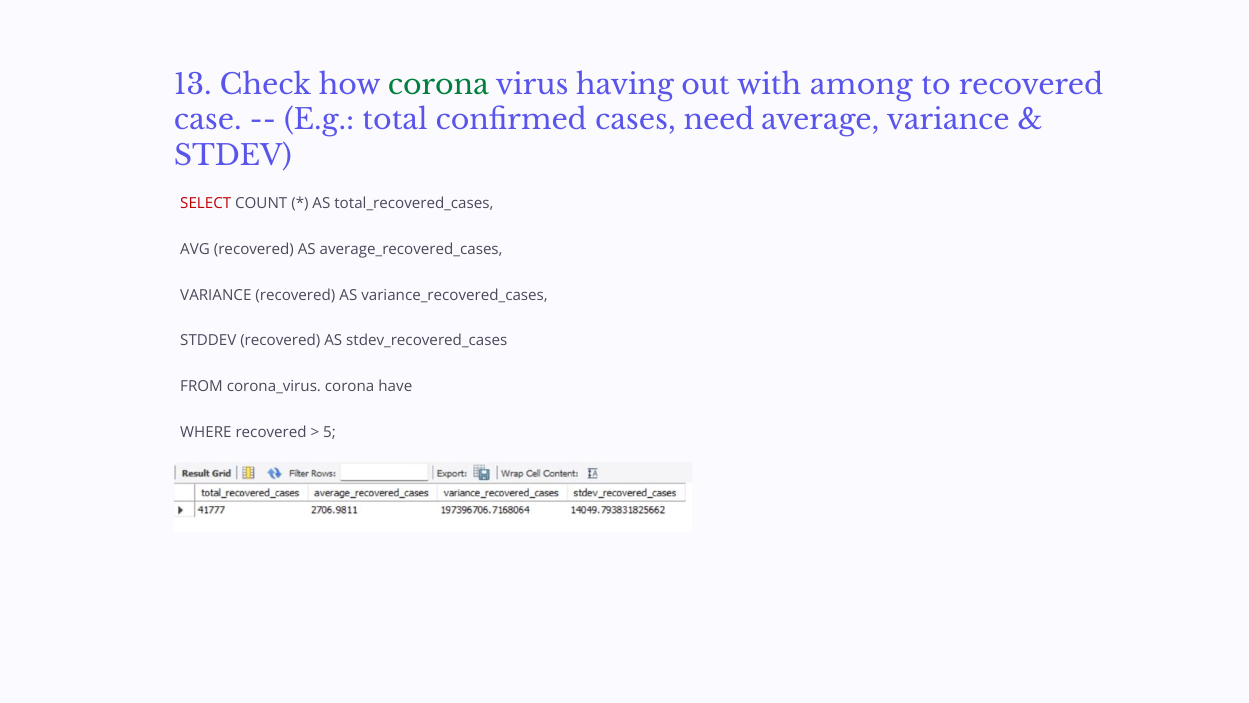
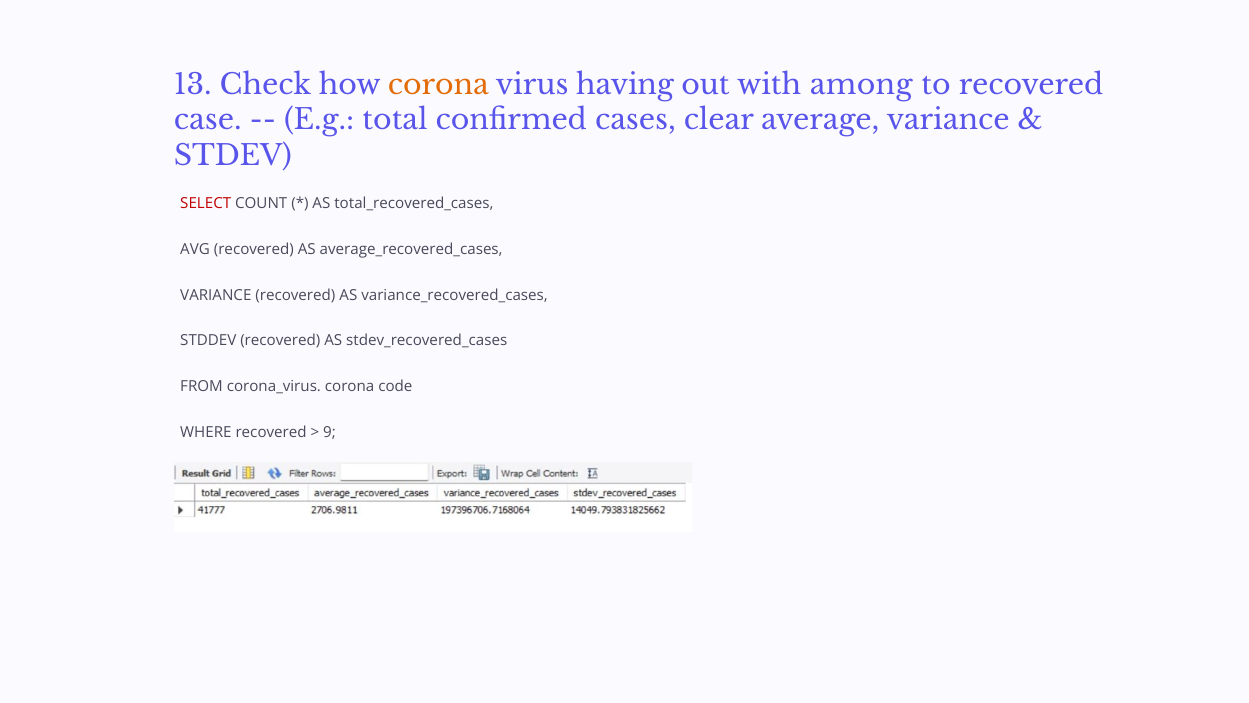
corona colour: green -> orange (438, 85)
need: need -> clear (719, 121)
have: have -> code (395, 386)
5: 5 -> 9 (330, 432)
